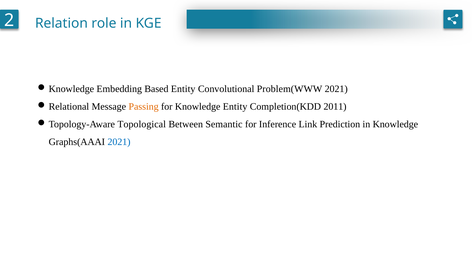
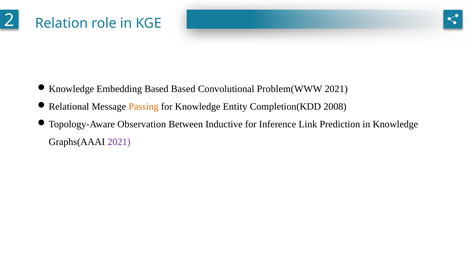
Based Entity: Entity -> Based (183, 89)
2011: 2011 -> 2008 (335, 107)
Topological: Topological -> Observation (142, 125)
Semantic: Semantic -> Inductive (224, 125)
2021 colour: blue -> purple (119, 142)
